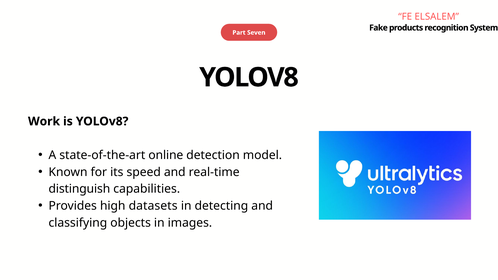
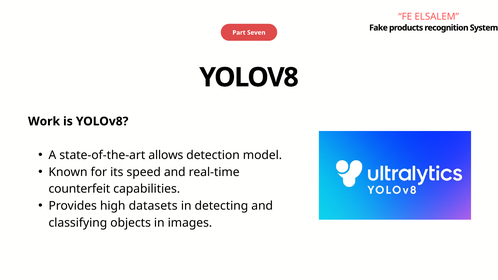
online: online -> allows (166, 155)
distinguish: distinguish -> counterfeit (79, 189)
